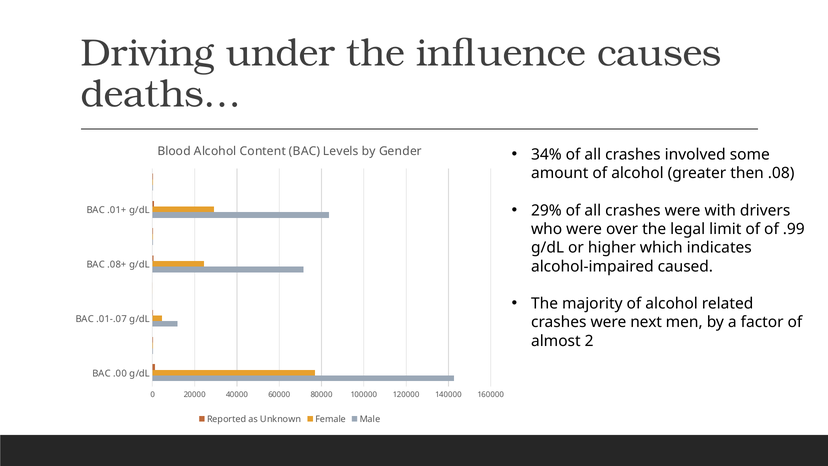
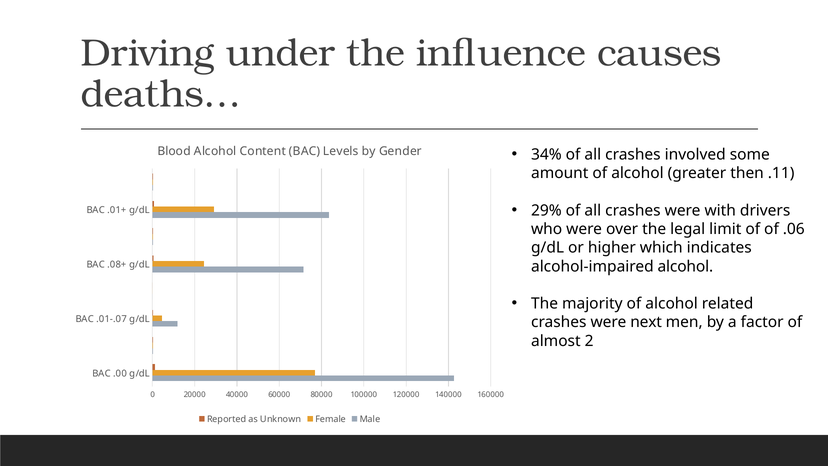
.08: .08 -> .11 (781, 173)
.99: .99 -> .06 (794, 229)
alcohol-impaired caused: caused -> alcohol (685, 266)
